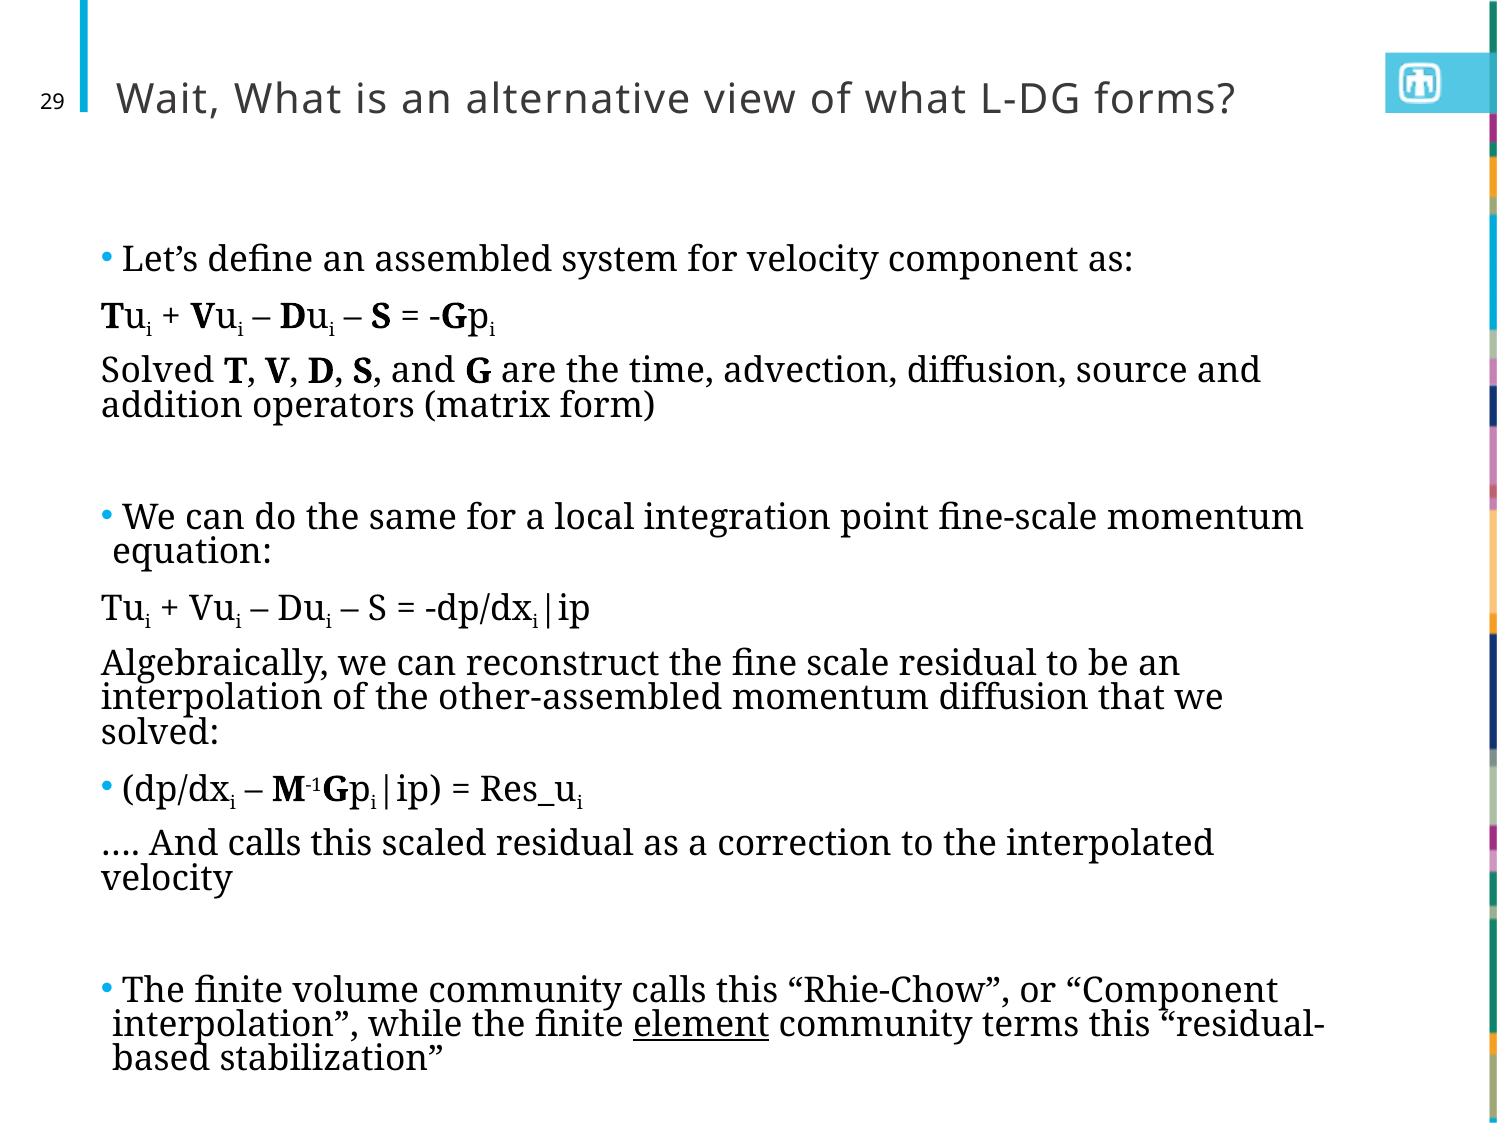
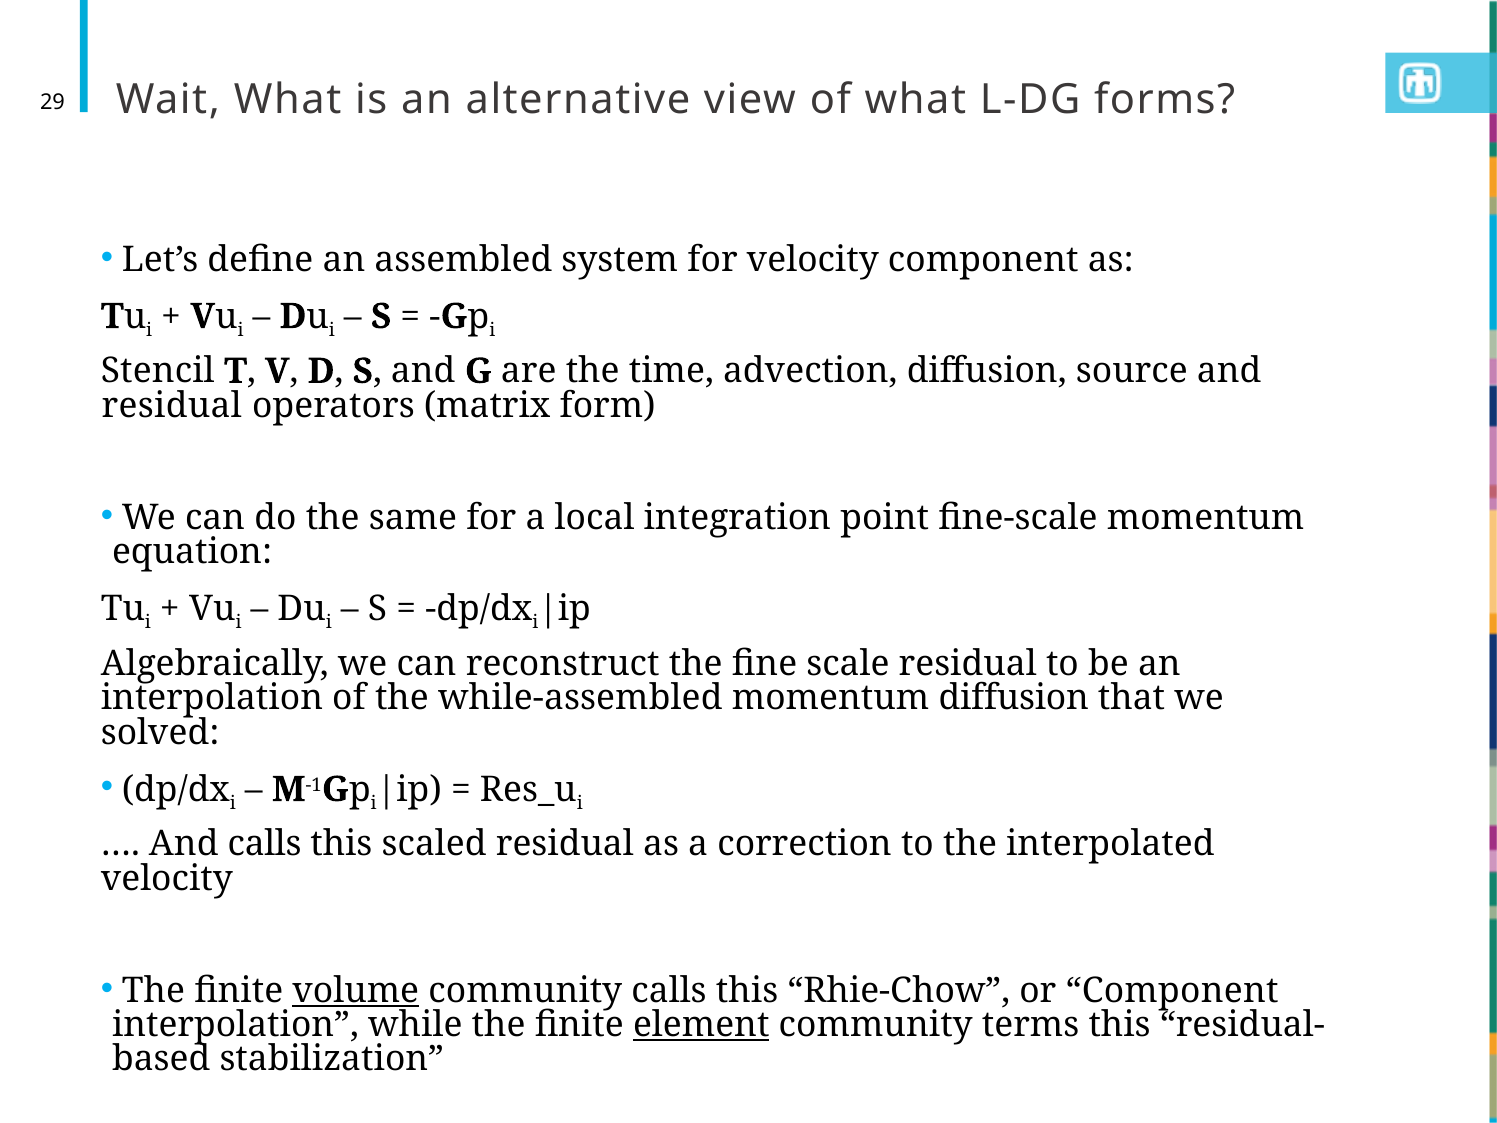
Solved: Solved -> Stencil (158, 371)
addition: addition -> residual (172, 406)
other-assembled: other-assembled -> while-assembled (580, 698)
volume underline: none -> present (356, 990)
